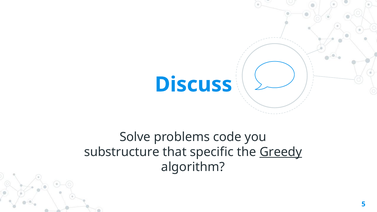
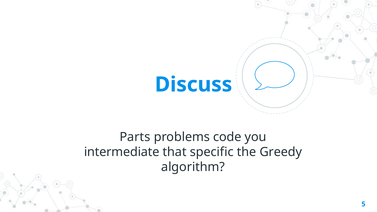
Solve: Solve -> Parts (135, 137)
substructure: substructure -> intermediate (122, 152)
Greedy underline: present -> none (281, 152)
